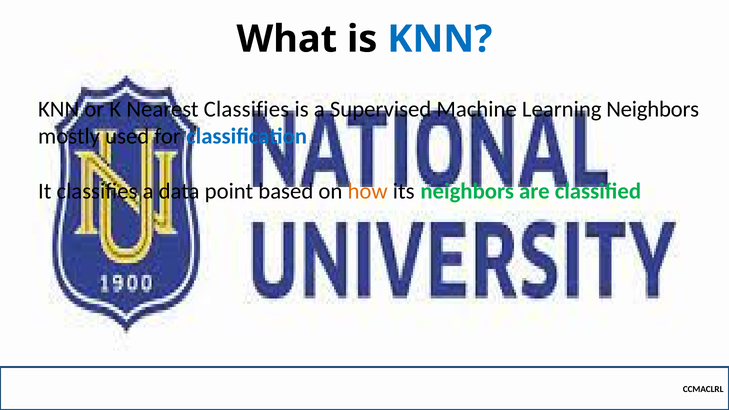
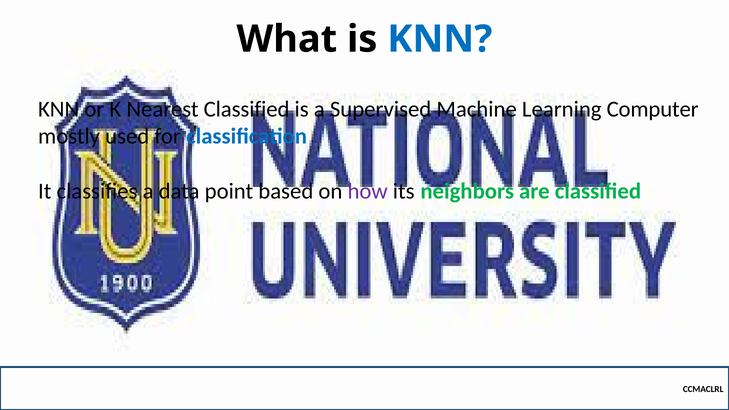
Nearest Classifies: Classifies -> Classified (247, 109)
Learning Neighbors: Neighbors -> Computer (653, 109)
how colour: orange -> purple (368, 191)
